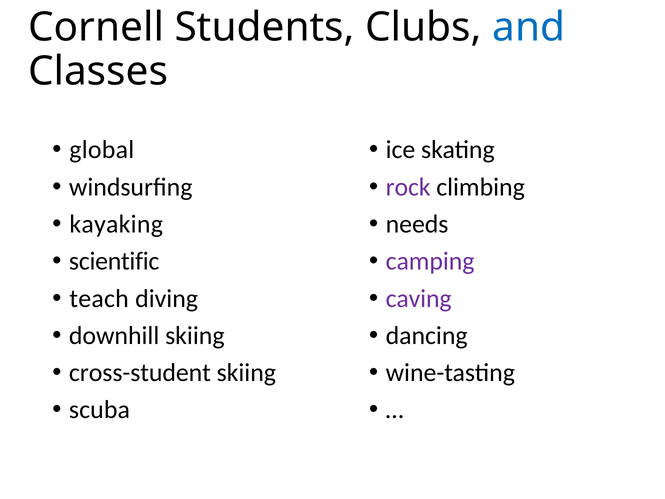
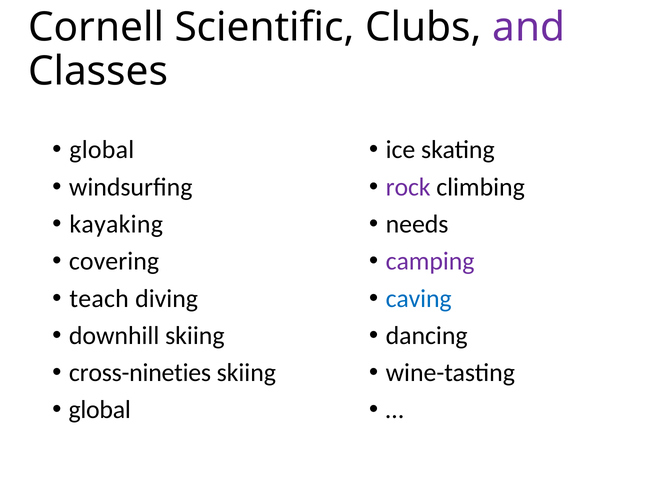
Students: Students -> Scientific (265, 27)
and colour: blue -> purple (529, 27)
scientific: scientific -> covering (114, 261)
caving colour: purple -> blue (419, 298)
cross-student: cross-student -> cross-nineties (140, 373)
scuba: scuba -> global (100, 410)
